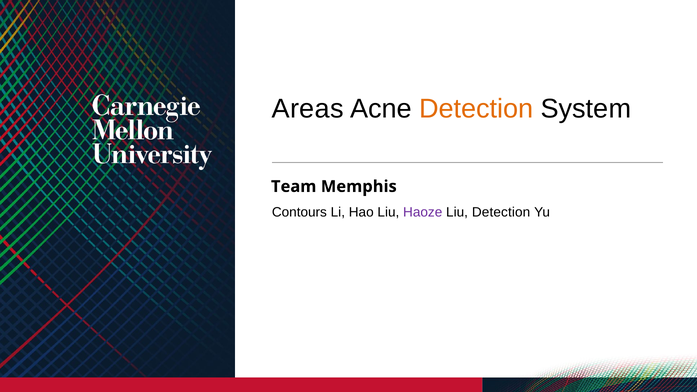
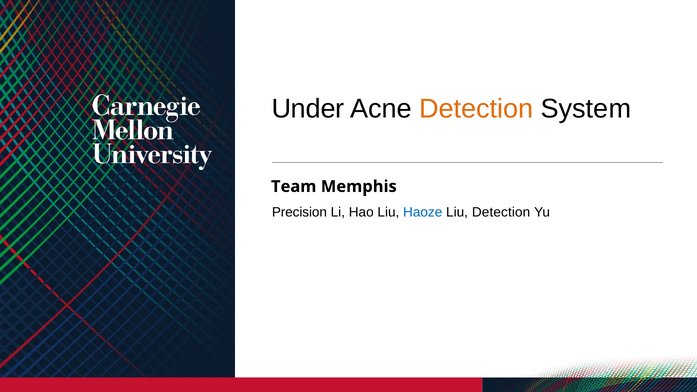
Areas: Areas -> Under (308, 109)
Contours: Contours -> Precision (299, 212)
Haoze colour: purple -> blue (423, 212)
